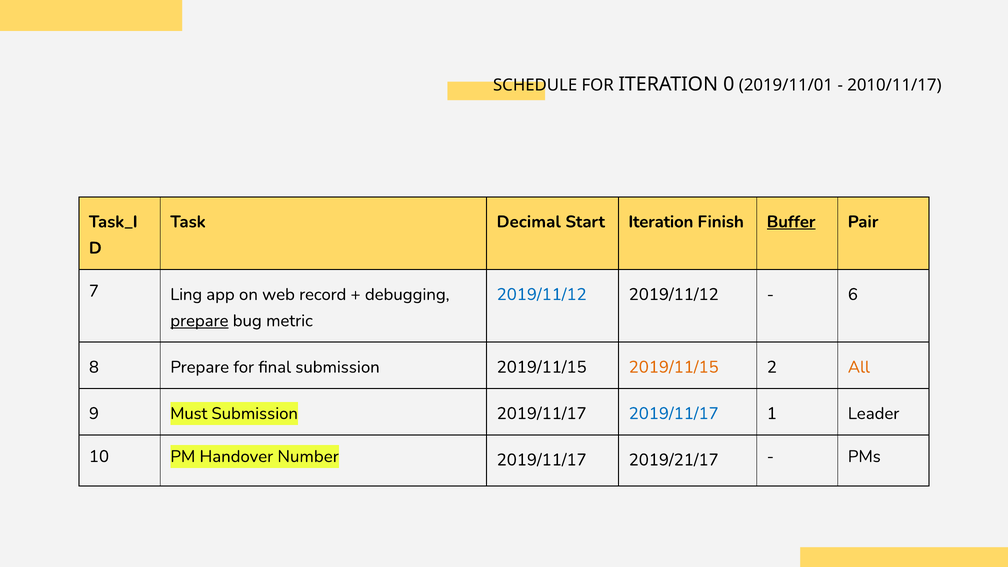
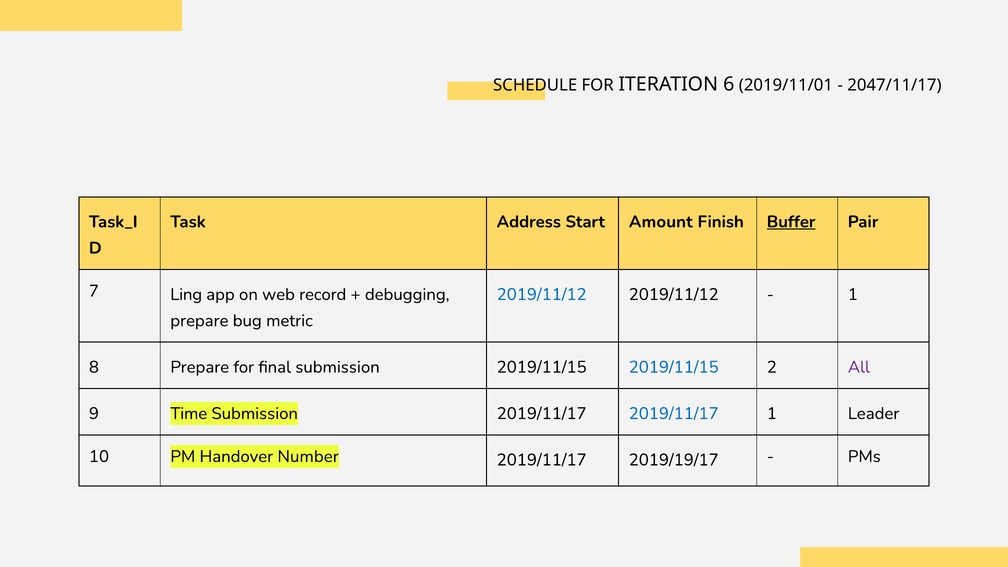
0: 0 -> 6 (729, 84)
2010/11/17: 2010/11/17 -> 2047/11/17 (894, 85)
Decimal: Decimal -> Address (529, 222)
Start Iteration: Iteration -> Amount (661, 222)
6: 6 -> 1 (853, 294)
prepare underline: present -> none (199, 321)
2019/11/15 colour: orange -> blue (674, 367)
All colour: orange -> purple (859, 367)
Must: Must -> Time (189, 413)
2019/21/17: 2019/21/17 -> 2019/19/17 (674, 460)
